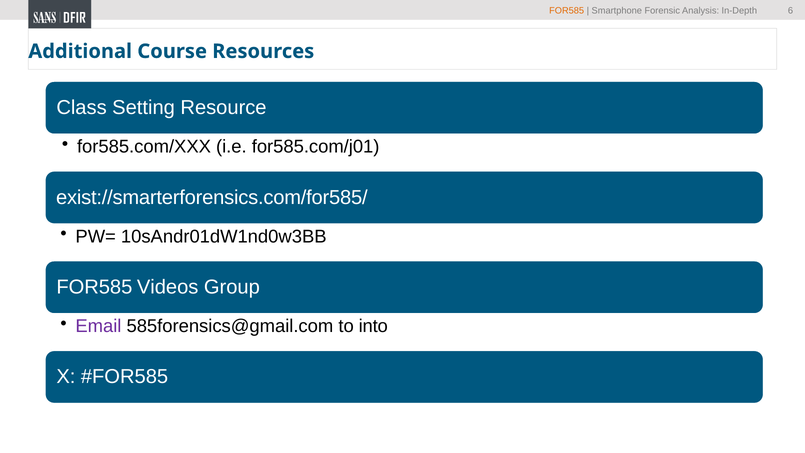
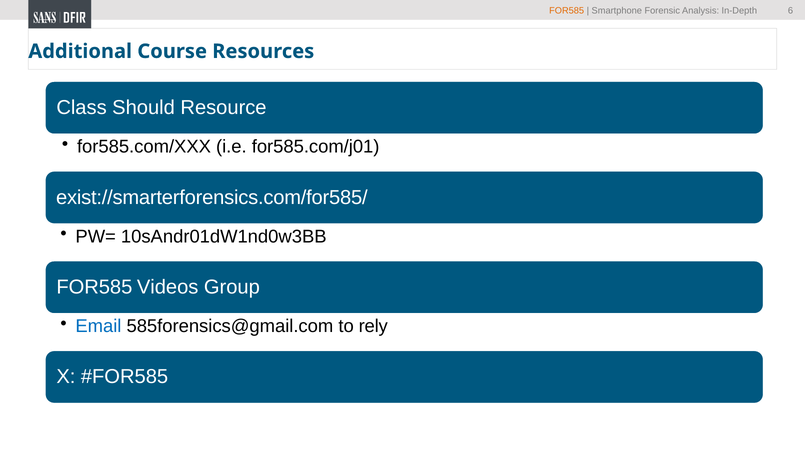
Setting: Setting -> Should (144, 108)
Email colour: purple -> blue (98, 326)
into: into -> rely (373, 326)
